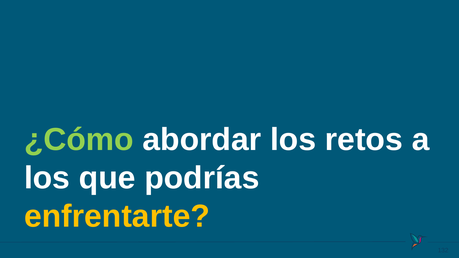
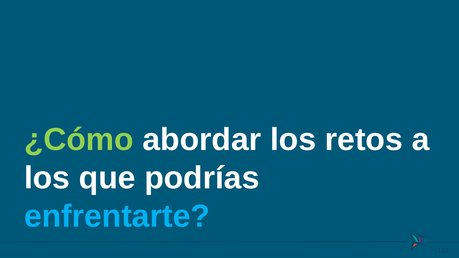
enfrentarte colour: yellow -> light blue (117, 216)
